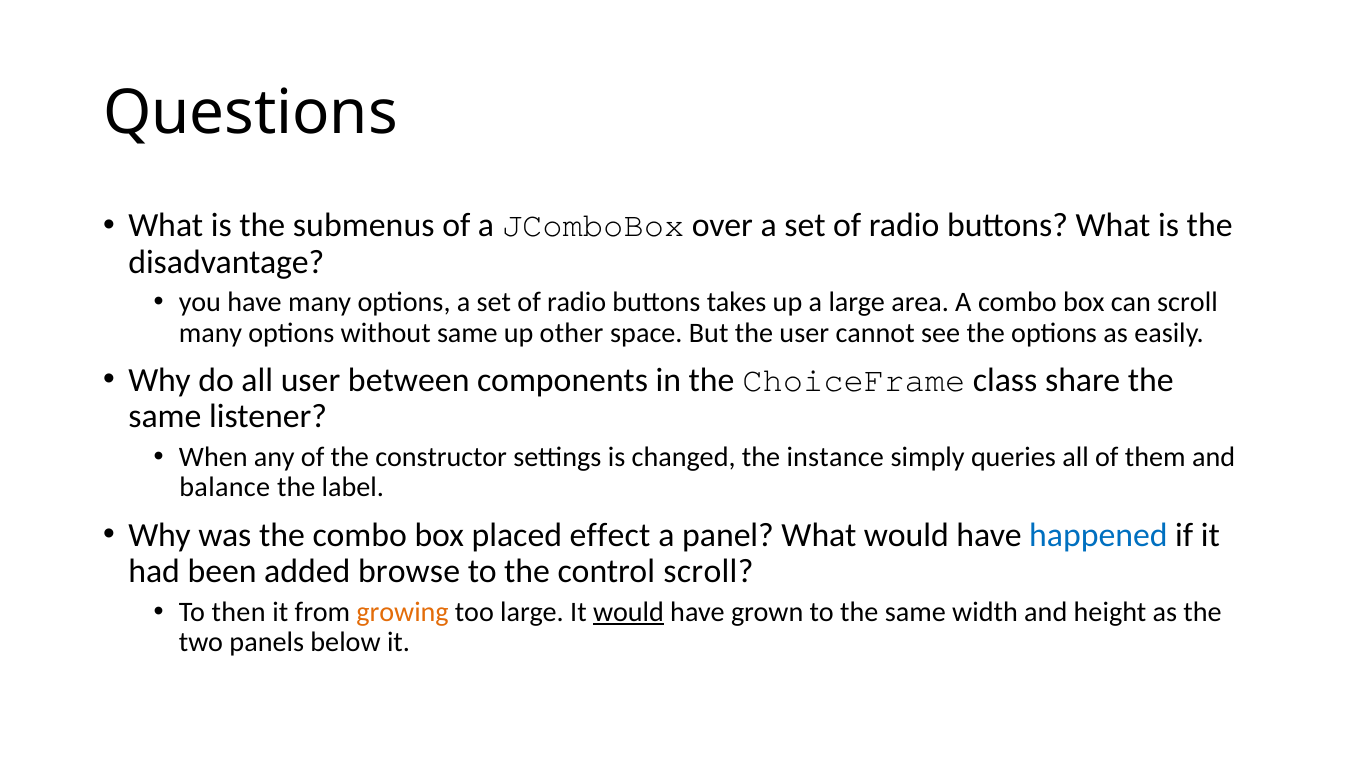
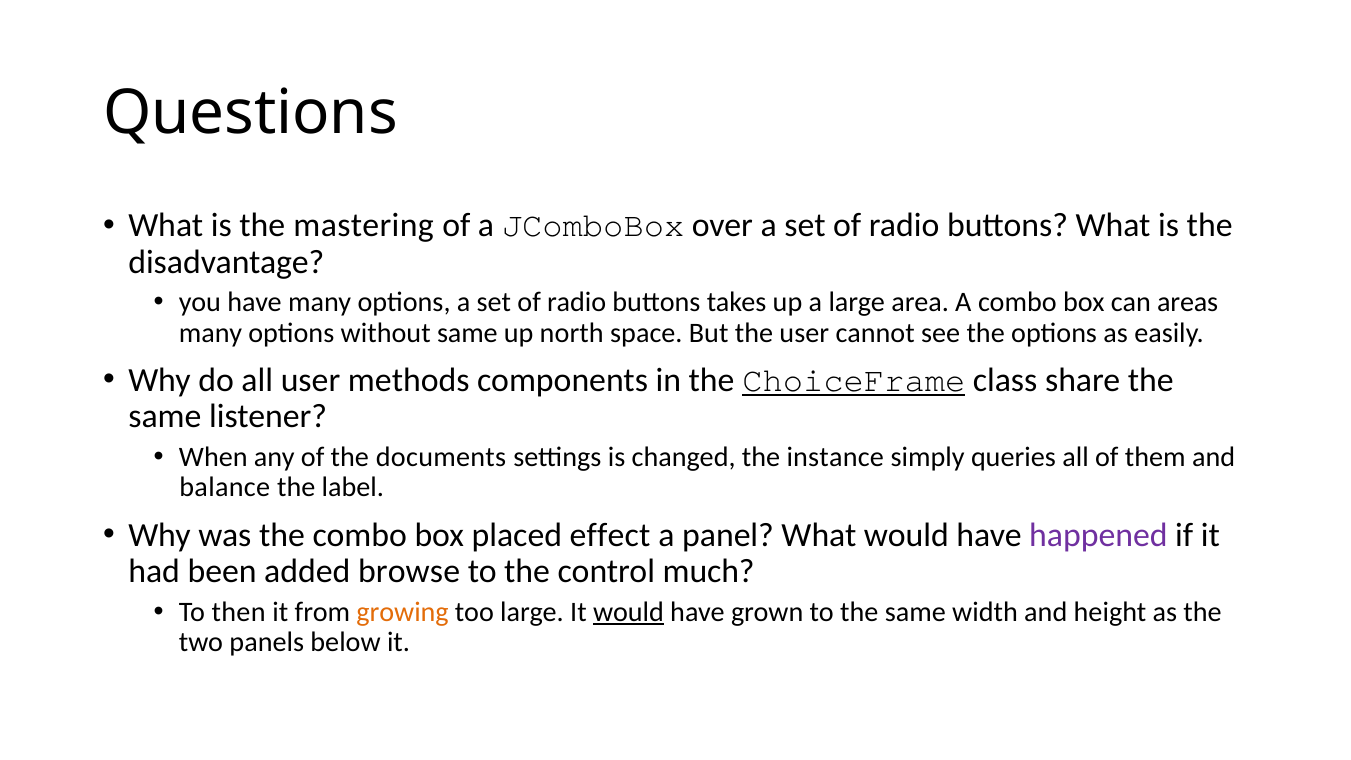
submenus: submenus -> mastering (364, 225)
can scroll: scroll -> areas (1188, 302)
other: other -> north (572, 333)
between: between -> methods (409, 380)
ChoiceFrame underline: none -> present (854, 380)
constructor: constructor -> documents (441, 457)
happened colour: blue -> purple (1098, 535)
control scroll: scroll -> much (709, 572)
